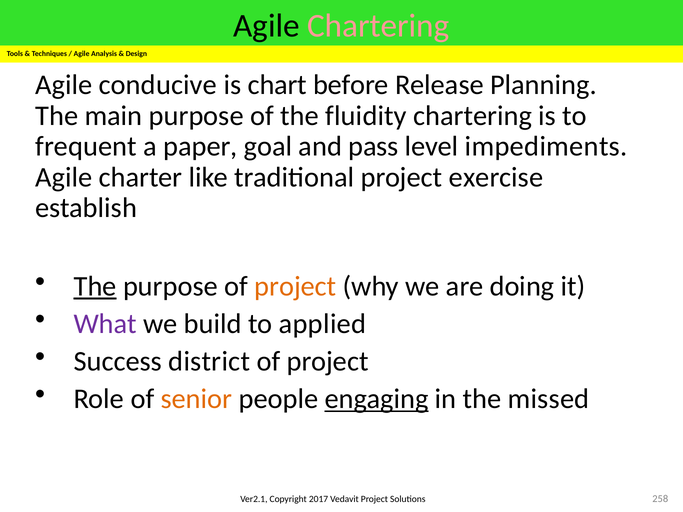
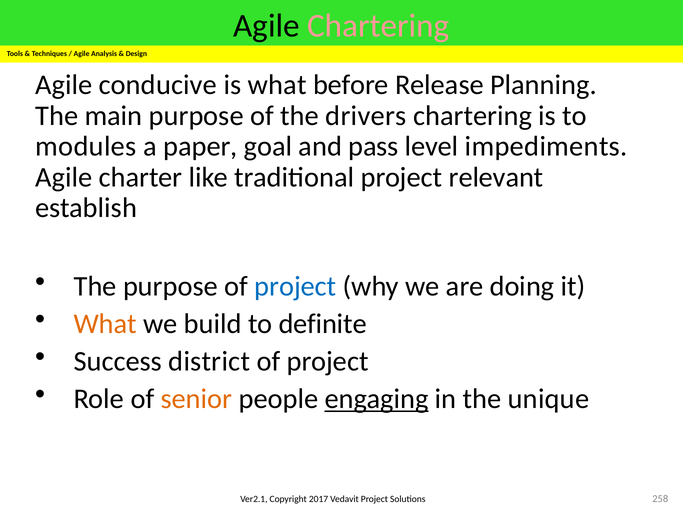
is chart: chart -> what (277, 85)
fluidity: fluidity -> drivers (366, 116)
frequent: frequent -> modules (86, 147)
exercise: exercise -> relevant (496, 177)
The underline: present -> none (95, 287)
project colour: orange -> blue (295, 287)
What colour: purple -> orange (105, 324)
applied: applied -> definite (323, 324)
missed: missed -> unique (549, 399)
